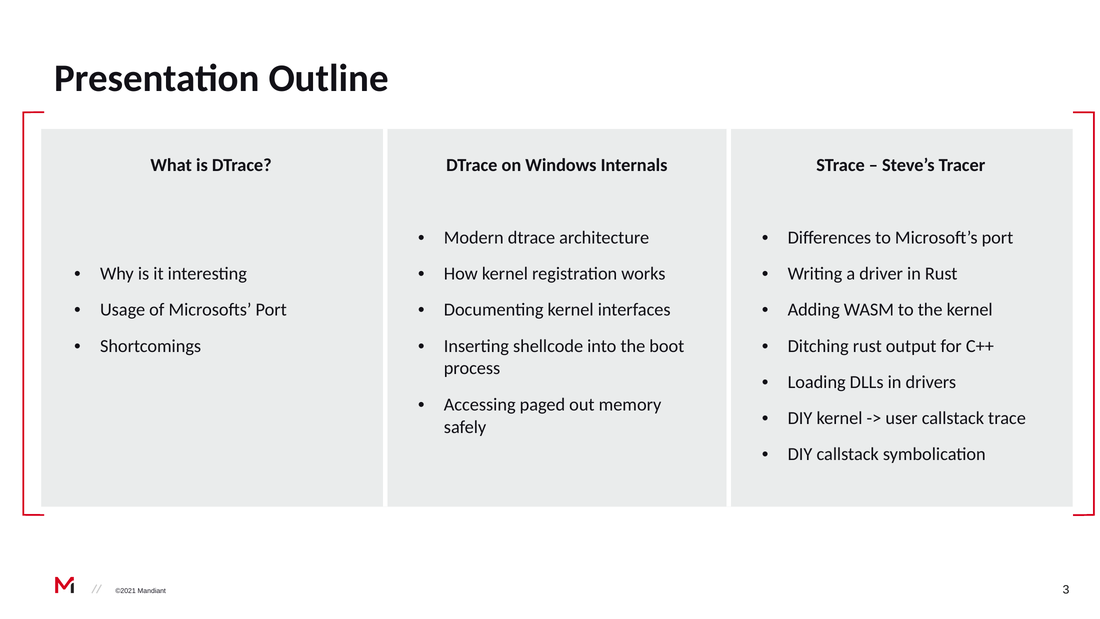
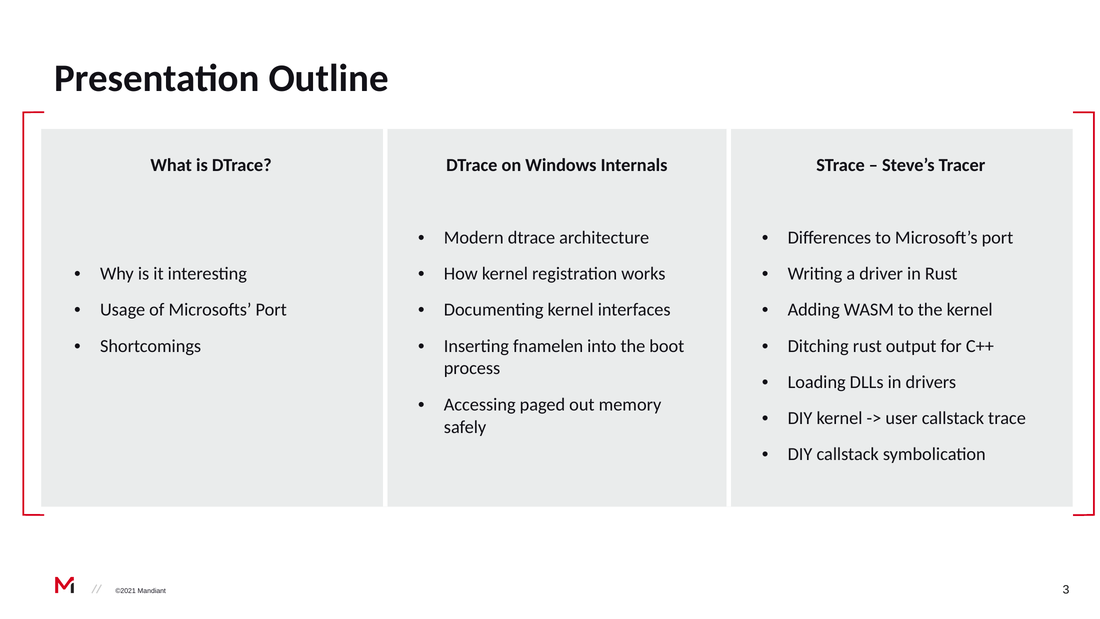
shellcode: shellcode -> fnamelen (548, 346)
